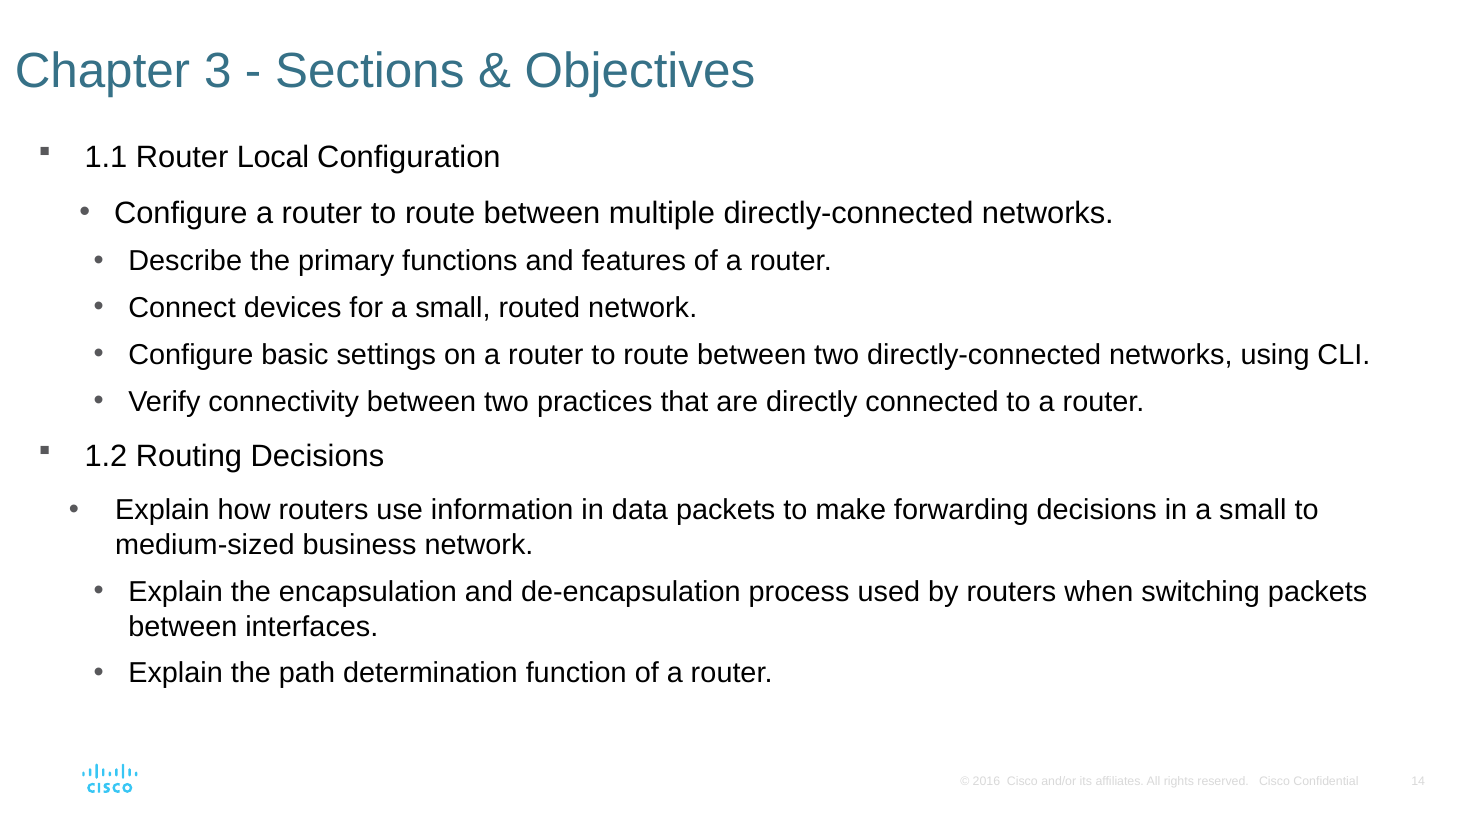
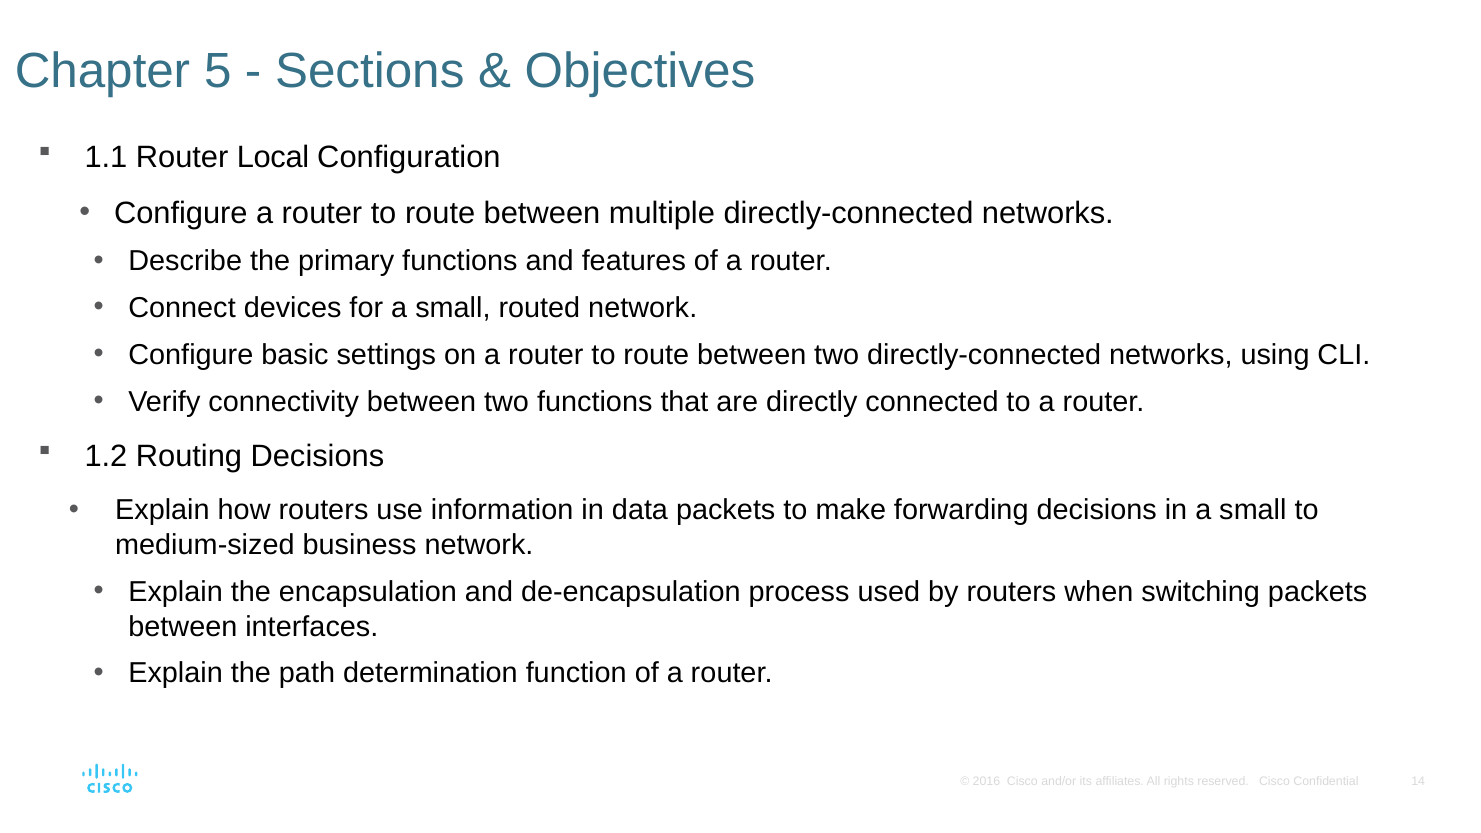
3: 3 -> 5 (218, 71)
two practices: practices -> functions (595, 402)
